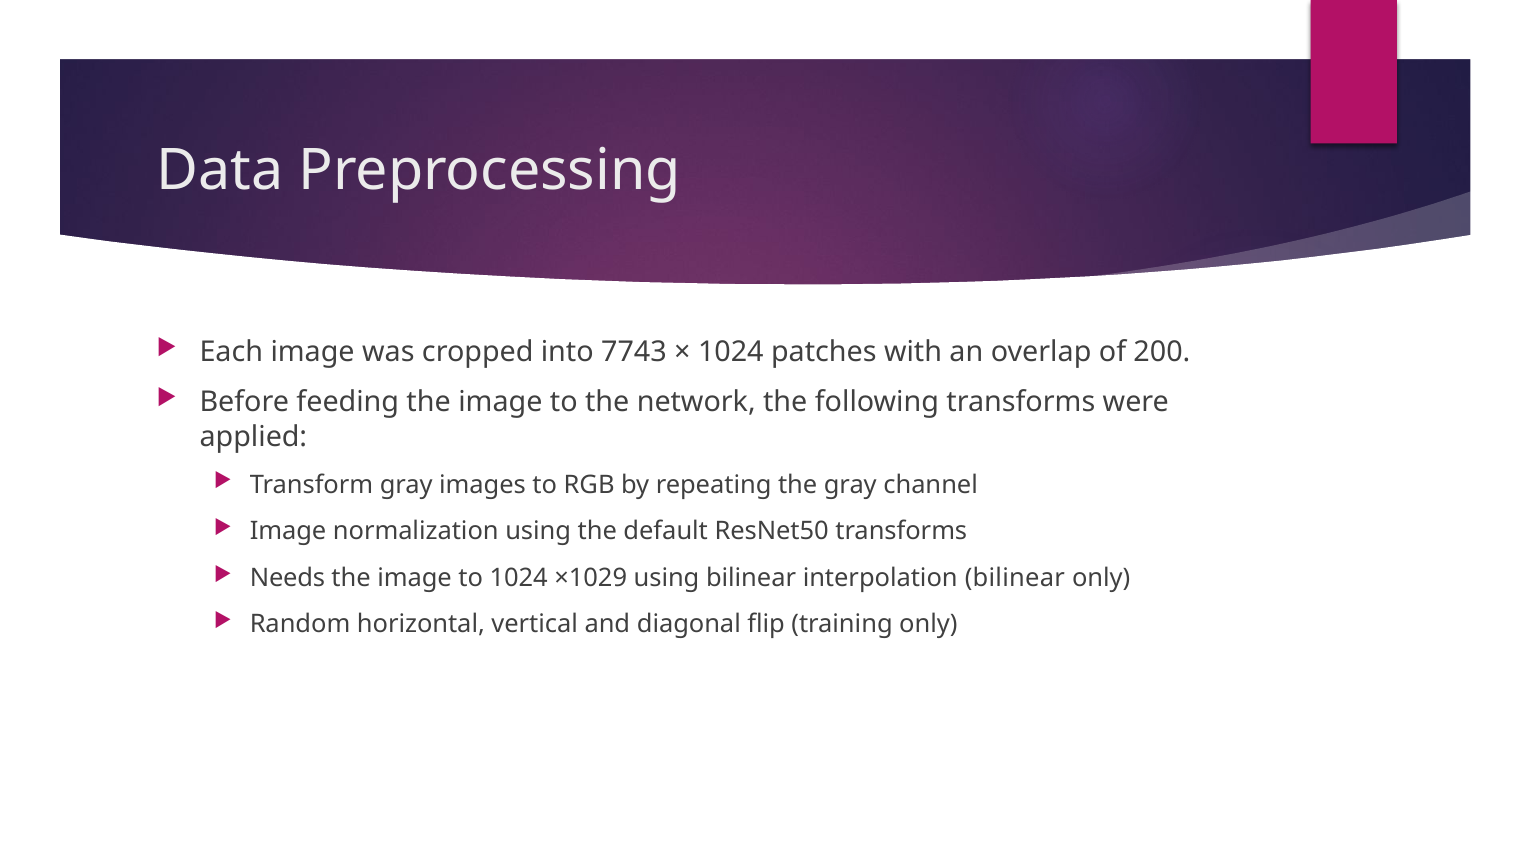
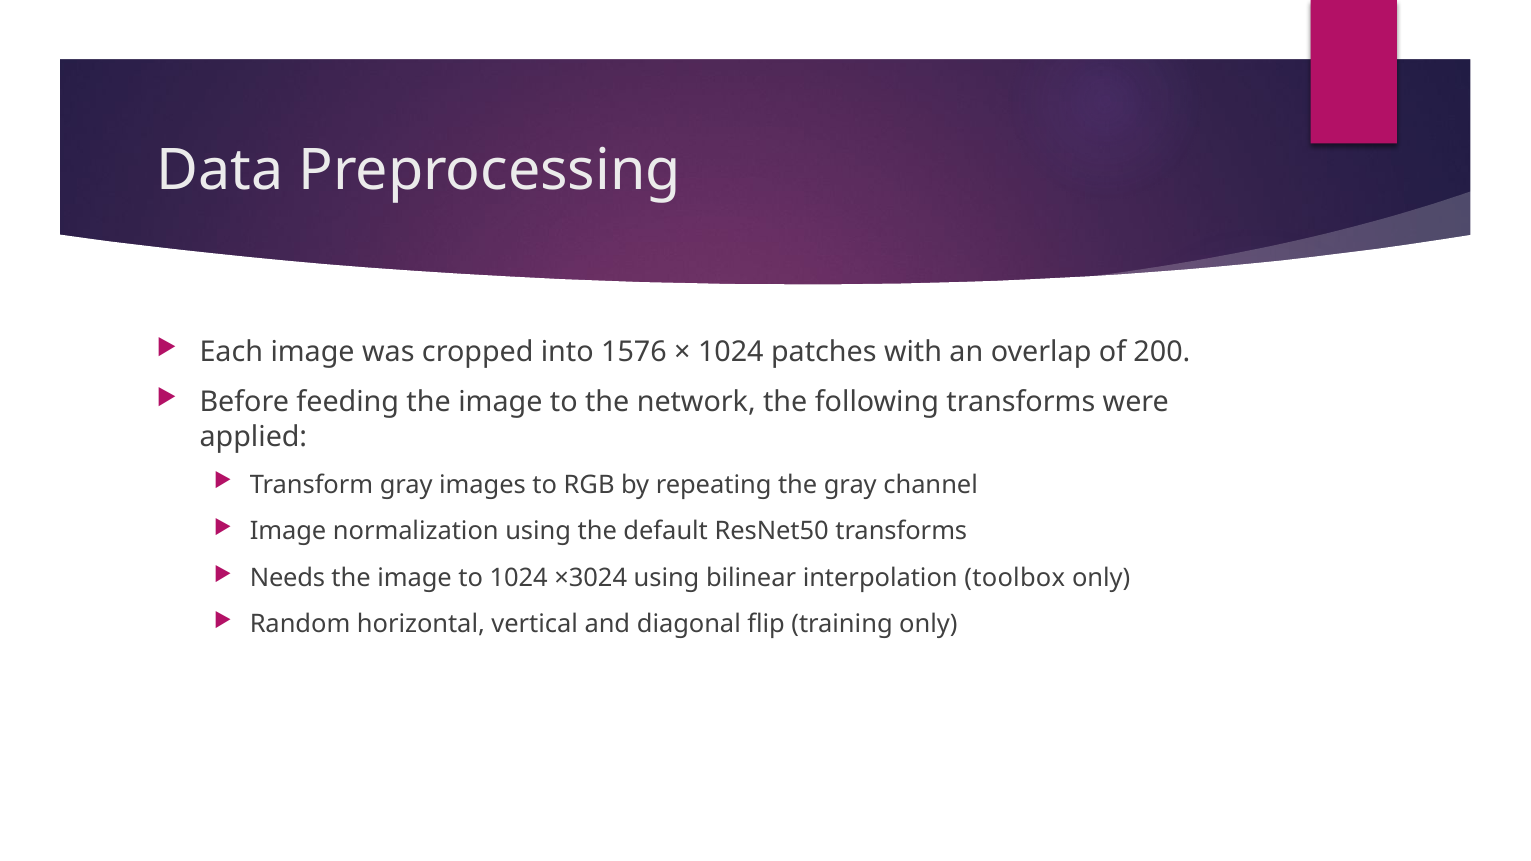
7743: 7743 -> 1576 (634, 352)
×1029: ×1029 -> ×3024 (591, 578)
interpolation bilinear: bilinear -> toolbox (1015, 578)
